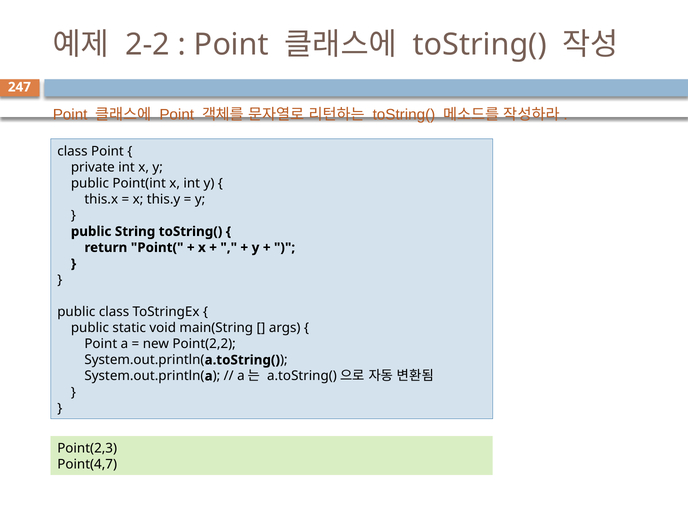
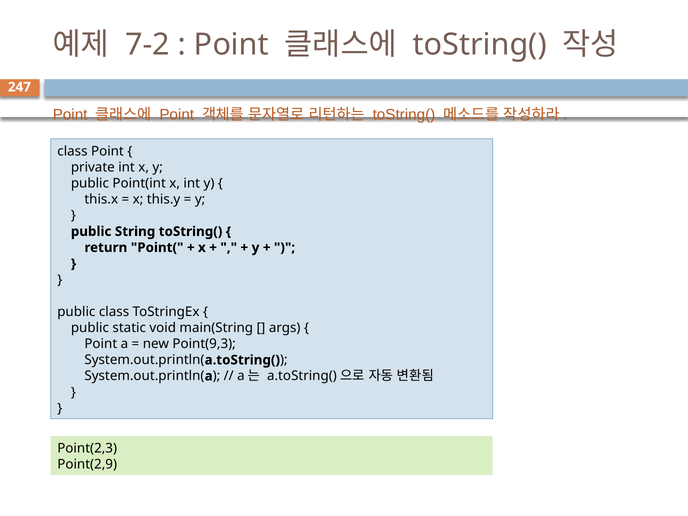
2-2: 2-2 -> 7-2 (148, 45)
Point(2,2: Point(2,2 -> Point(9,3 (204, 344)
Point(4,7: Point(4,7 -> Point(2,9 (87, 465)
